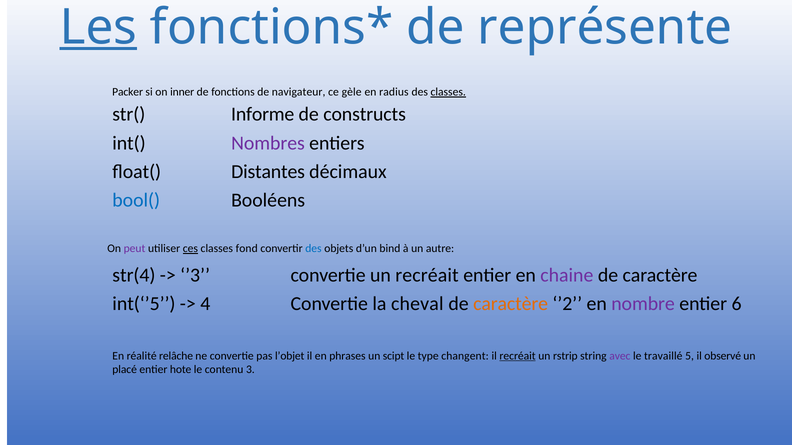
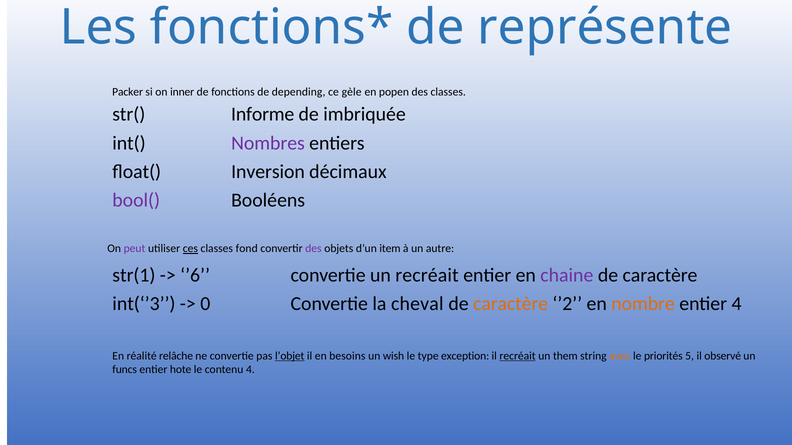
Les underline: present -> none (98, 27)
navigateur: navigateur -> depending (299, 92)
radius: radius -> popen (394, 92)
classes underline: present -> none (448, 92)
constructs: constructs -> imbriquée (365, 114)
Distantes: Distantes -> Inversion (268, 172)
bool( colour: blue -> purple (136, 201)
des colour: blue -> purple (313, 249)
bind: bind -> item (390, 249)
str(4: str(4 -> str(1 (134, 276)
’3: ’3 -> ’6 (195, 276)
int(‘’5: int(‘’5 -> int(‘’3 (144, 304)
4: 4 -> 0 (205, 304)
nombre colour: purple -> orange (643, 304)
entier 6: 6 -> 4 (737, 304)
l’objet underline: none -> present (290, 356)
phrases: phrases -> besoins (347, 356)
scipt: scipt -> wish (394, 356)
changent: changent -> exception (465, 356)
rstrip: rstrip -> them (565, 356)
avec colour: purple -> orange (620, 356)
travaillé: travaillé -> priorités (663, 356)
placé: placé -> funcs (125, 370)
contenu 3: 3 -> 4 (250, 370)
